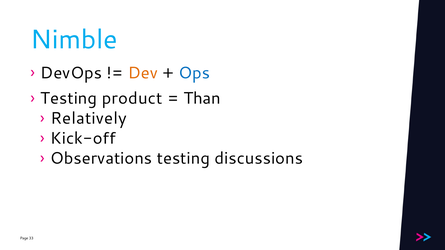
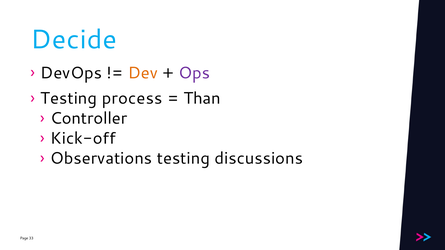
Nimble: Nimble -> Decide (74, 40)
Ops colour: blue -> purple (194, 73)
product: product -> process (132, 99)
Relatively: Relatively -> Controller (89, 119)
